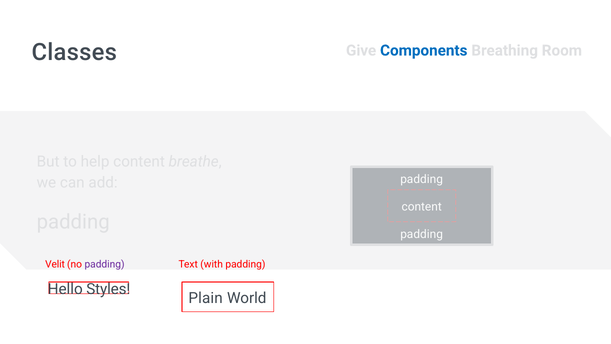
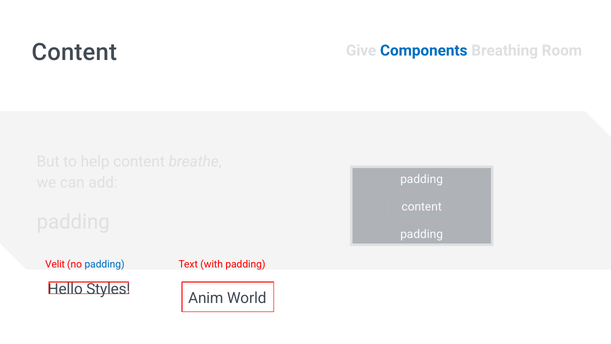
Classes: Classes -> Content (74, 52)
padding colour: purple -> blue (105, 264)
Plain: Plain -> Anim (206, 298)
